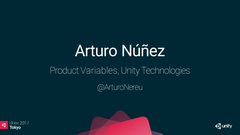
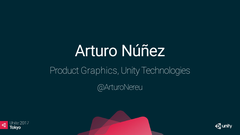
Variables: Variables -> Graphics (100, 71)
